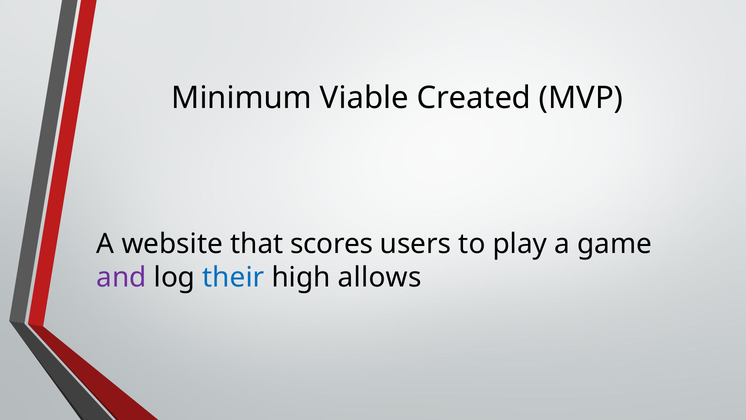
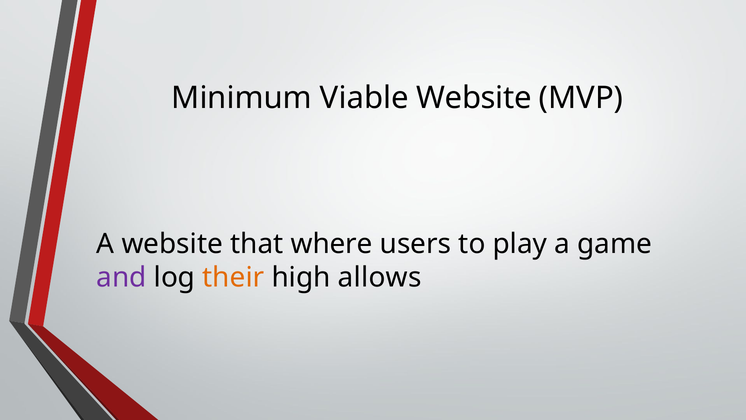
Viable Created: Created -> Website (474, 98)
scores: scores -> where (332, 244)
their colour: blue -> orange (233, 277)
